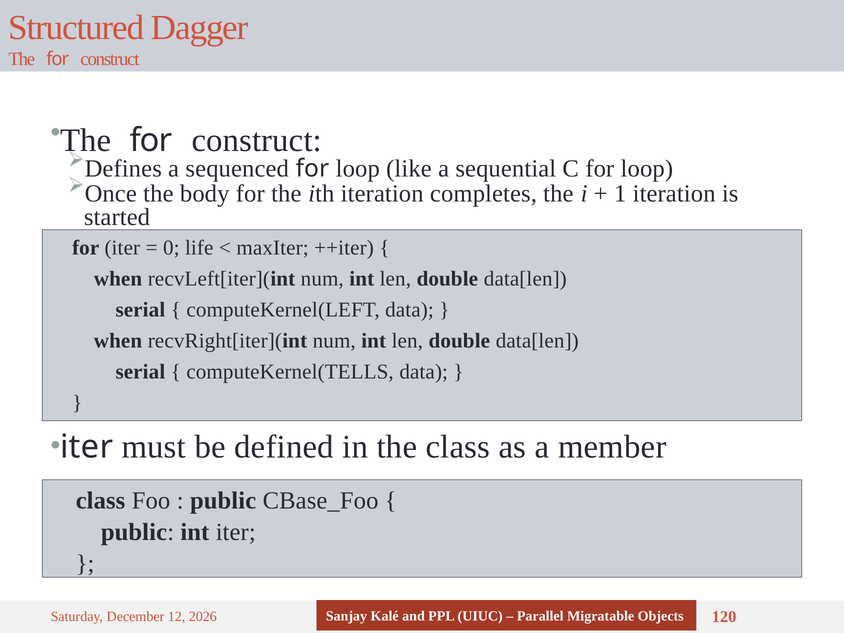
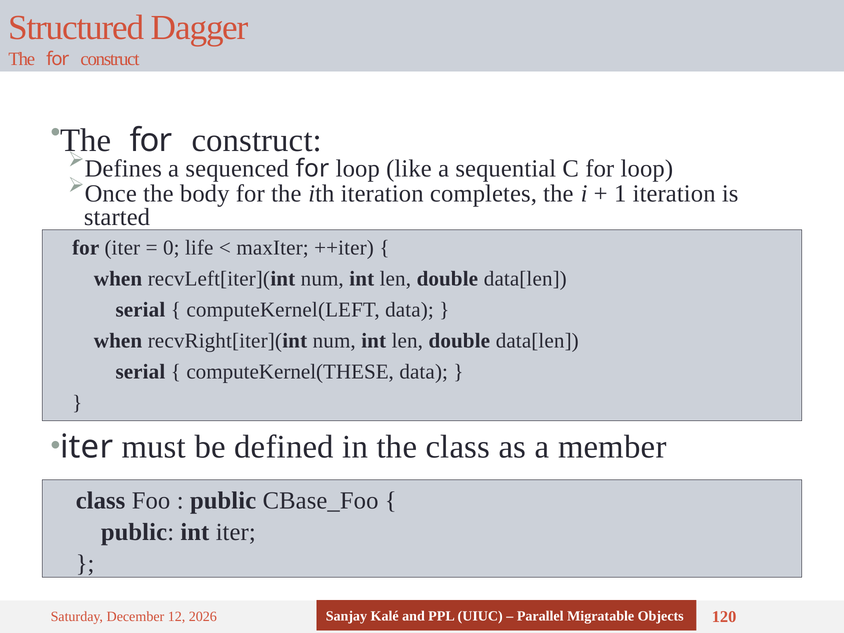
computeKernel(TELLS: computeKernel(TELLS -> computeKernel(THESE (290, 372)
